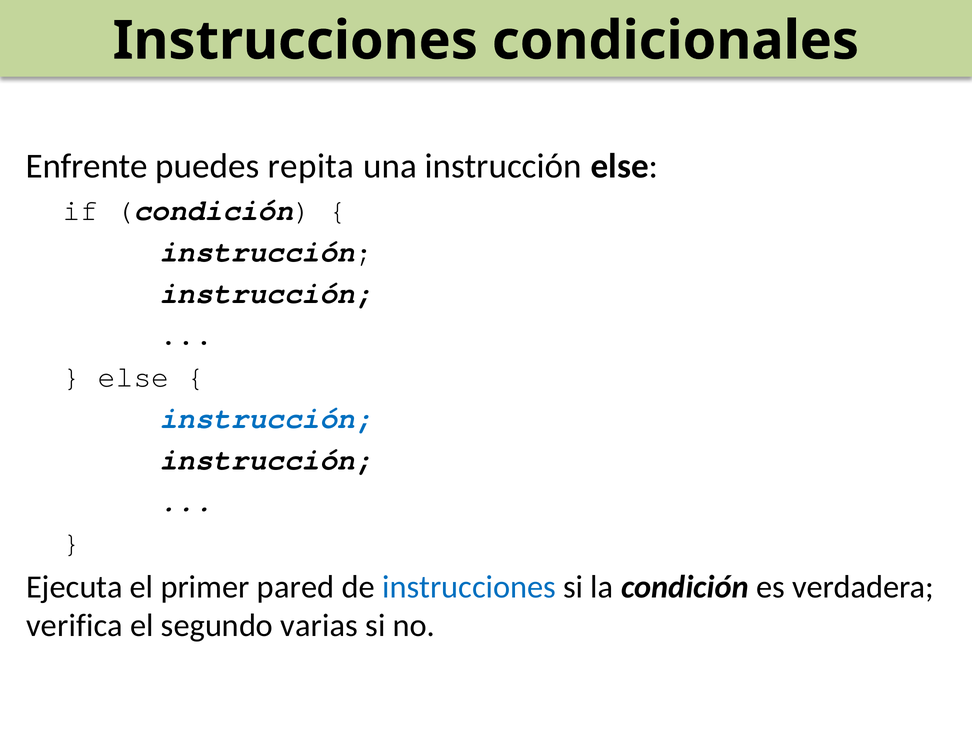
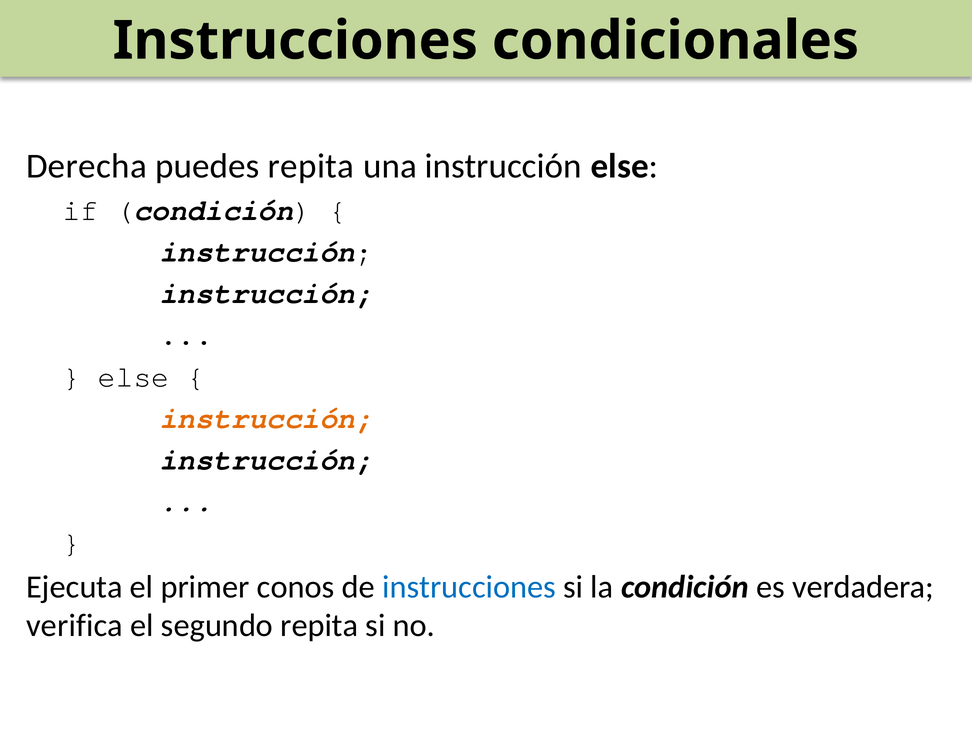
Enfrente: Enfrente -> Derecha (86, 166)
instrucción colour: blue -> orange (266, 418)
pared: pared -> conos (296, 587)
segundo varias: varias -> repita (319, 626)
